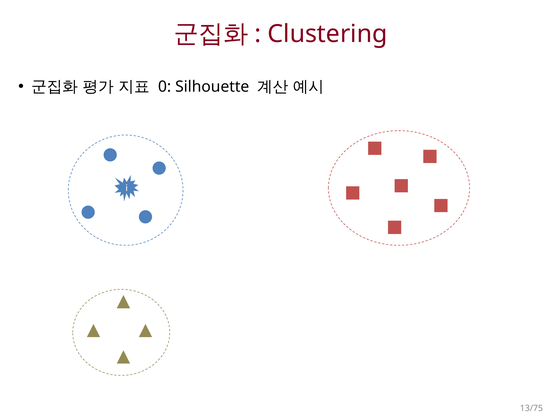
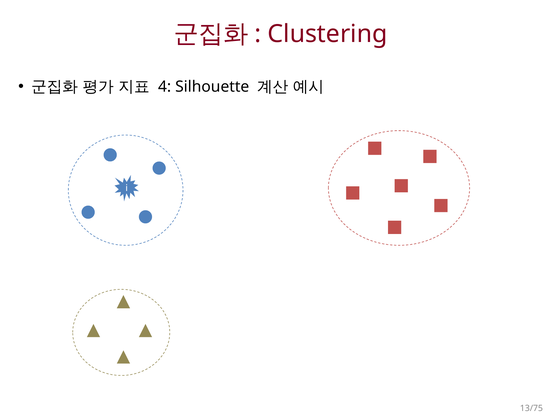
0: 0 -> 4 (165, 87)
